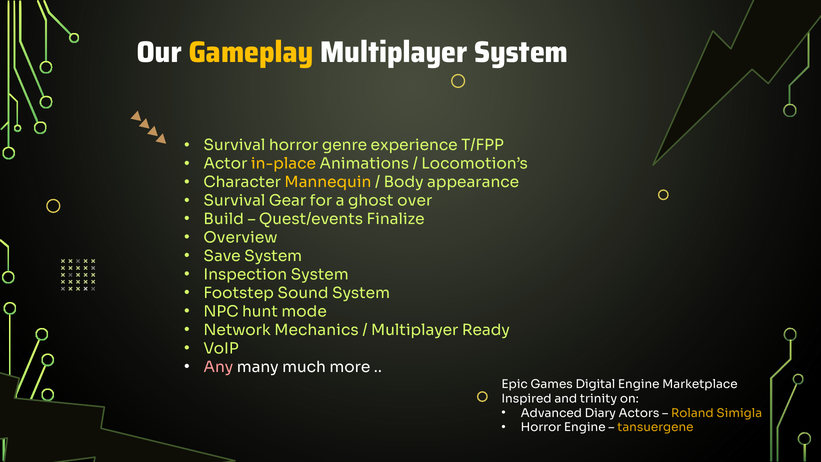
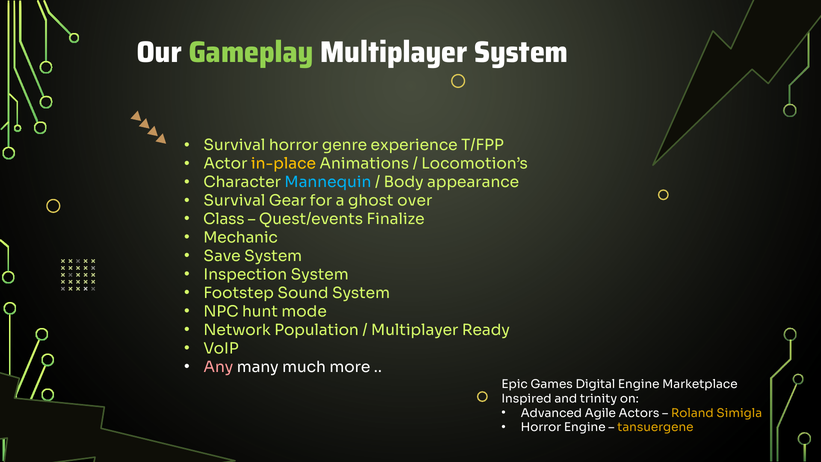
Gameplay colour: yellow -> light green (251, 52)
Mannequin colour: yellow -> light blue (328, 182)
Build: Build -> Class (224, 219)
Overview: Overview -> Mechanic (241, 238)
Mechanics: Mechanics -> Population (317, 330)
Diary: Diary -> Agile (600, 413)
